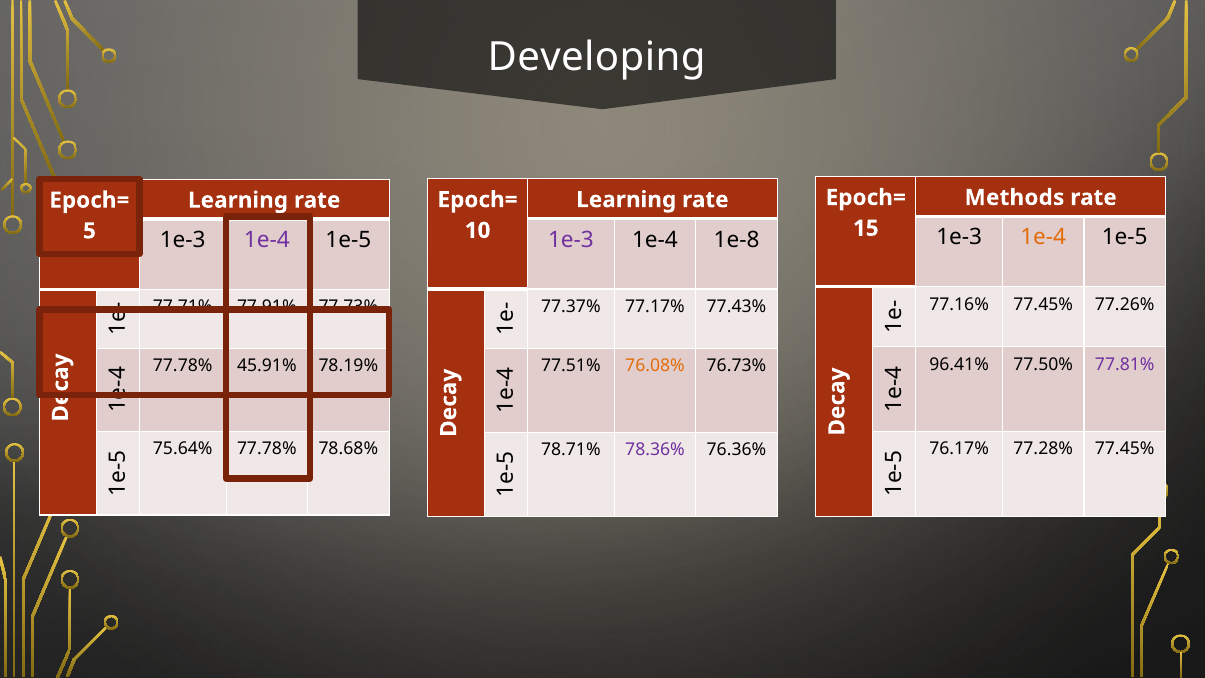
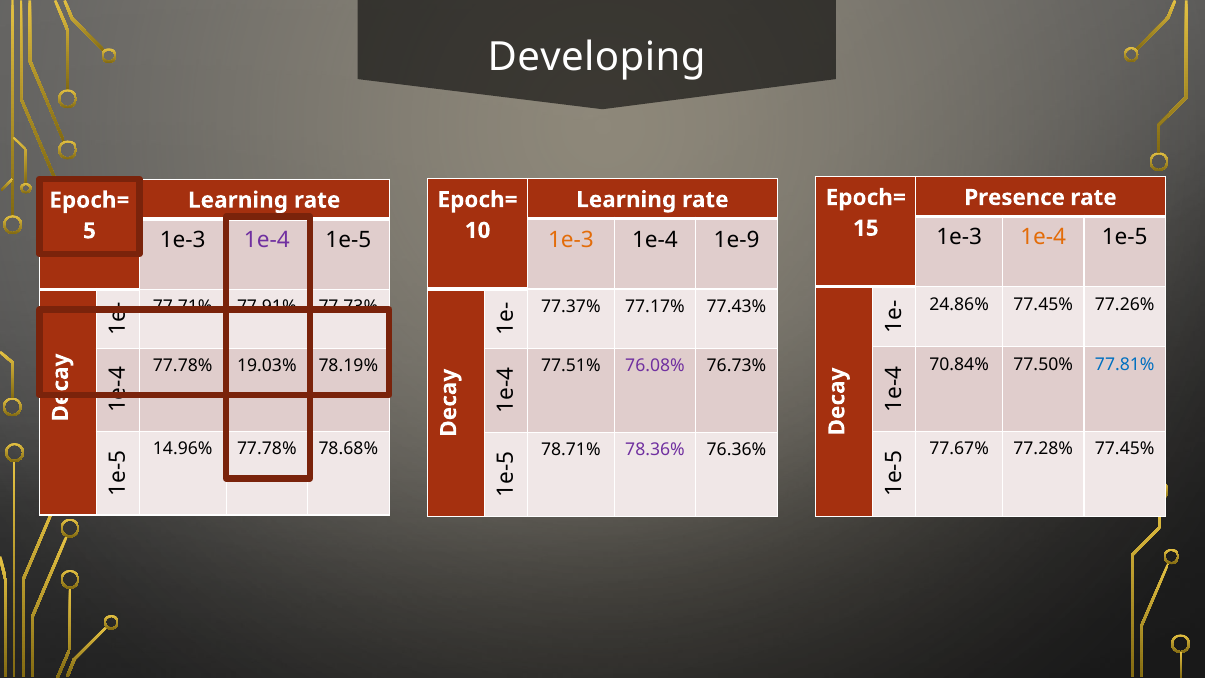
Methods: Methods -> Presence (1015, 197)
1e-3 colour: purple -> orange (571, 240)
1e-8: 1e-8 -> 1e-9 (737, 240)
77.16%: 77.16% -> 24.86% (959, 304)
96.41%: 96.41% -> 70.84% (959, 364)
77.81% colour: purple -> blue (1125, 364)
45.91%: 45.91% -> 19.03% (267, 366)
76.08% colour: orange -> purple (655, 366)
75.64%: 75.64% -> 14.96% (183, 449)
76.17%: 76.17% -> 77.67% (959, 449)
